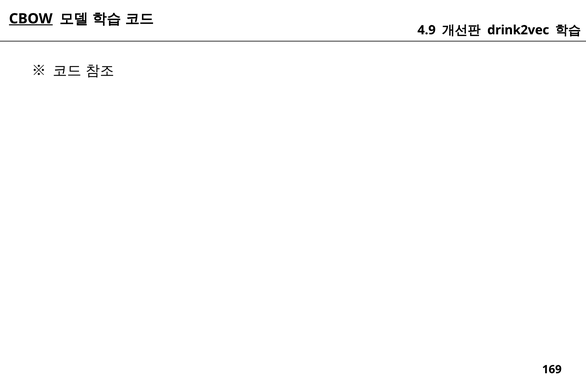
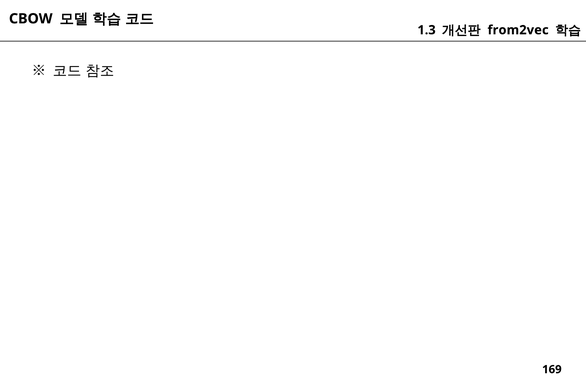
CBOW underline: present -> none (31, 19)
4.9: 4.9 -> 1.3 (427, 30)
drink2vec: drink2vec -> from2vec (518, 30)
